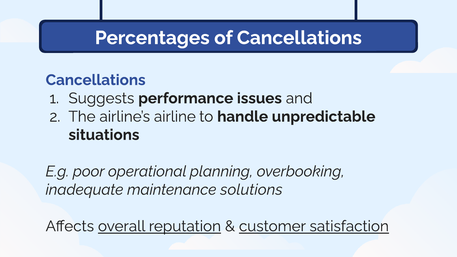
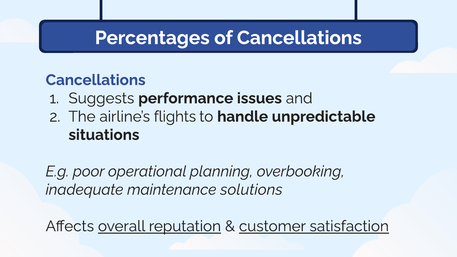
airline: airline -> flights (175, 117)
